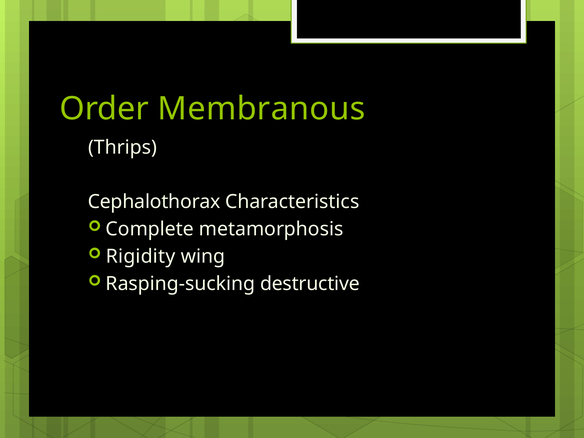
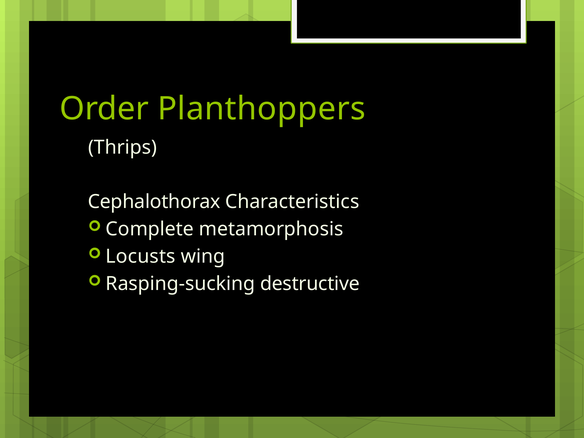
Membranous: Membranous -> Planthoppers (262, 109)
Rigidity: Rigidity -> Locusts (141, 256)
